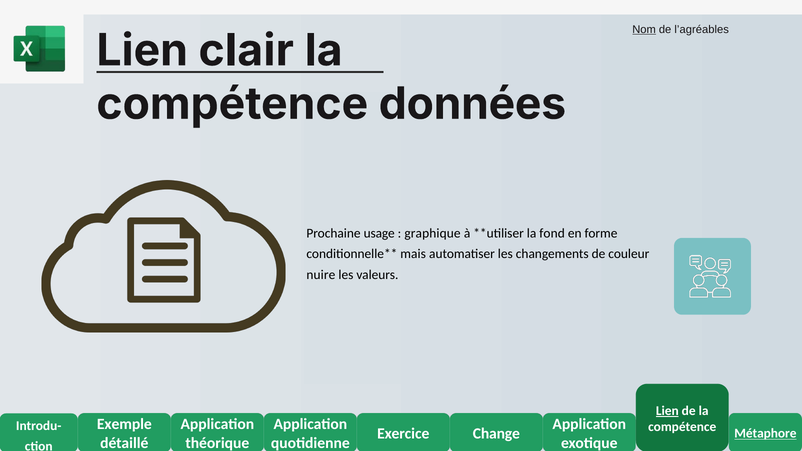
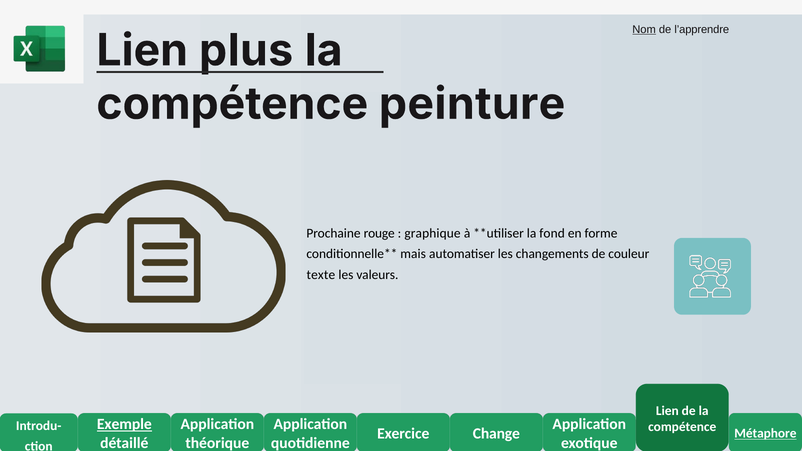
l’agréables: l’agréables -> l’apprendre (702, 30)
clair: clair -> plus (246, 51)
données: données -> peinture (472, 104)
usage: usage -> rouge (379, 233)
nuire: nuire -> texte (321, 275)
Lien underline: present -> none (667, 411)
Exemple underline: none -> present (124, 424)
